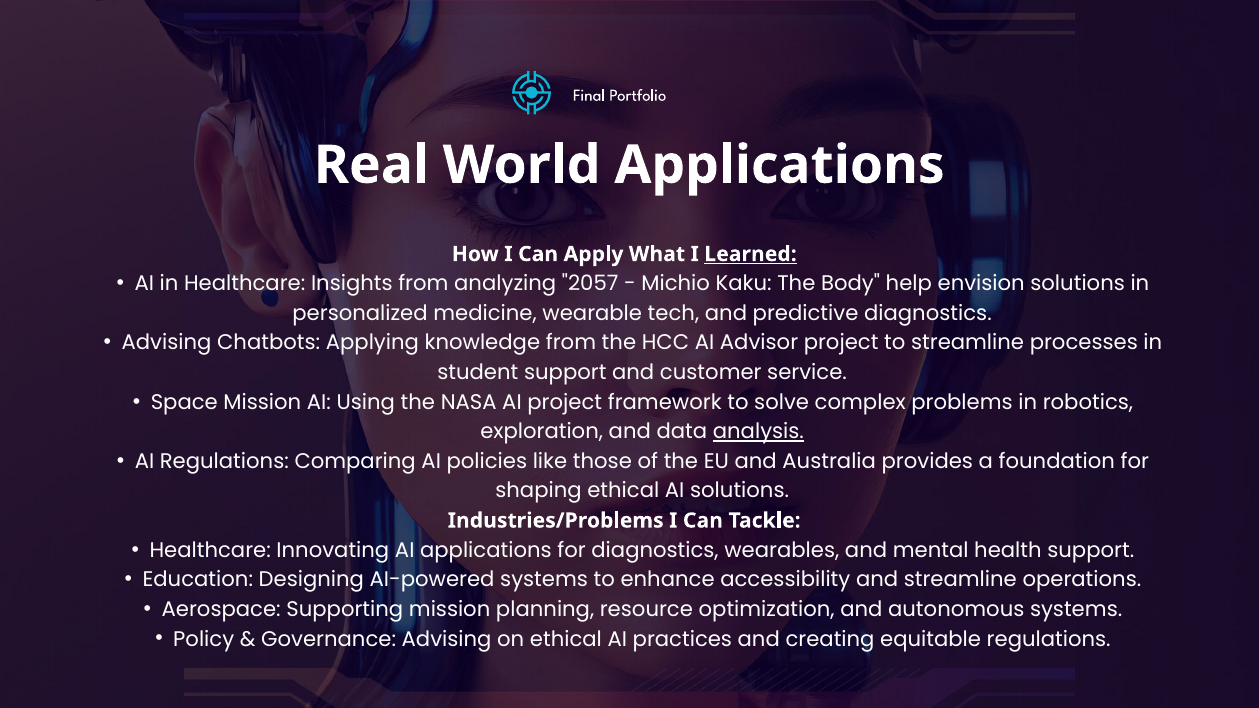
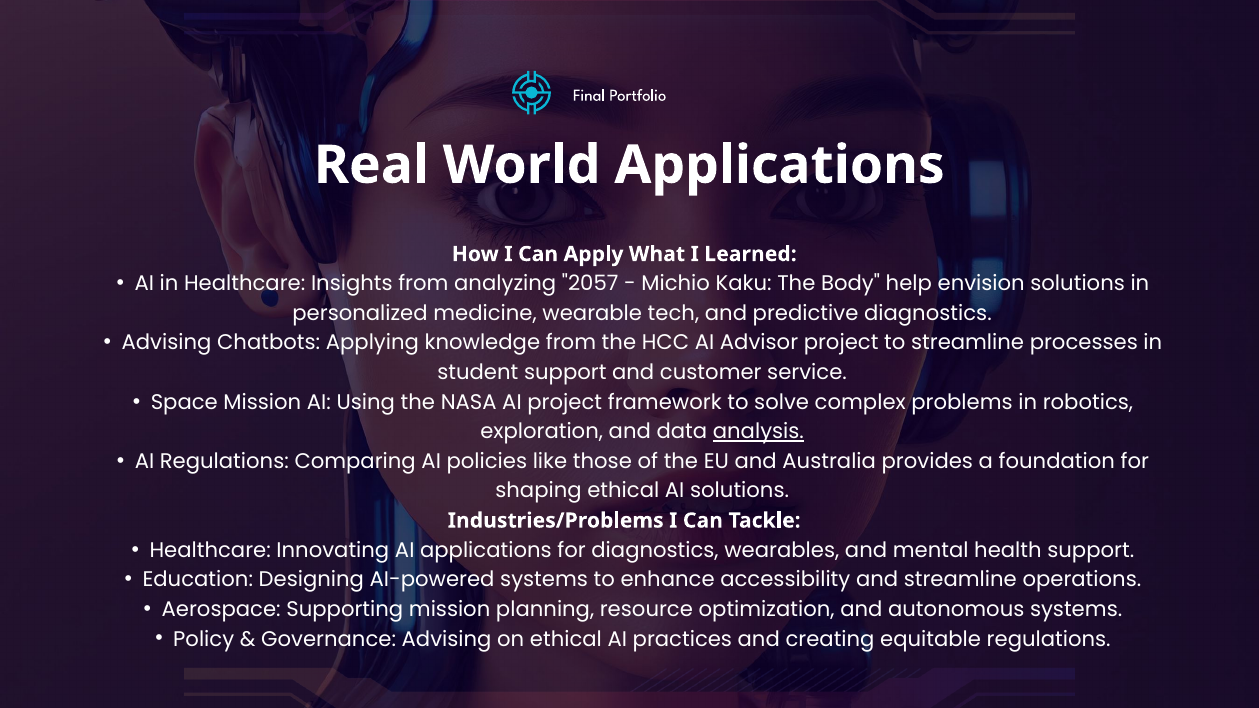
Learned underline: present -> none (751, 254)
